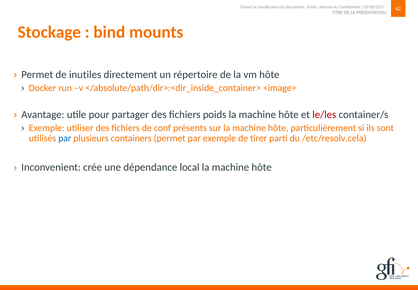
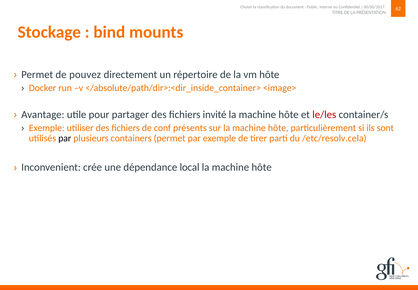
inutiles: inutiles -> pouvez (85, 75)
poids: poids -> invité (215, 114)
par colour: blue -> black (65, 138)
